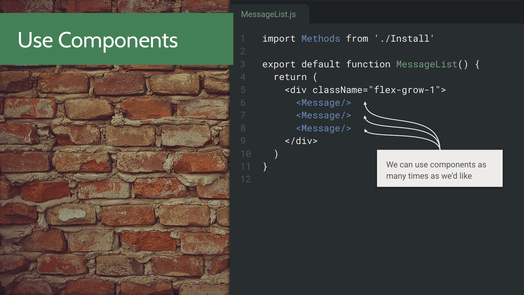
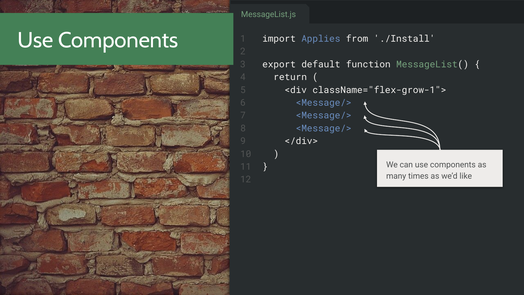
Methods: Methods -> Applies (321, 39)
